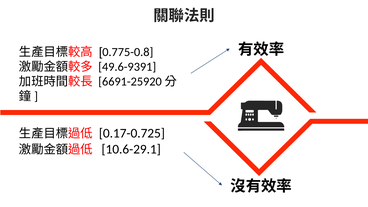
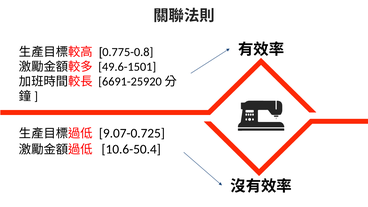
49.6-9391: 49.6-9391 -> 49.6-1501 (127, 67)
0.17-0.725: 0.17-0.725 -> 9.07-0.725 (132, 133)
10.6-29.1: 10.6-29.1 -> 10.6-50.4 (131, 149)
